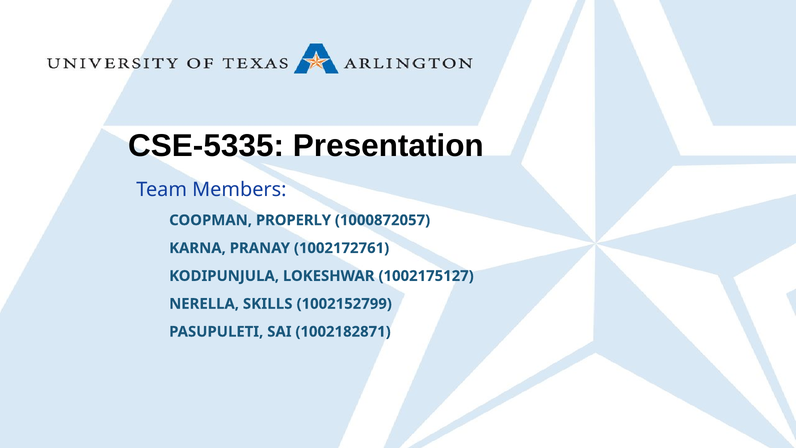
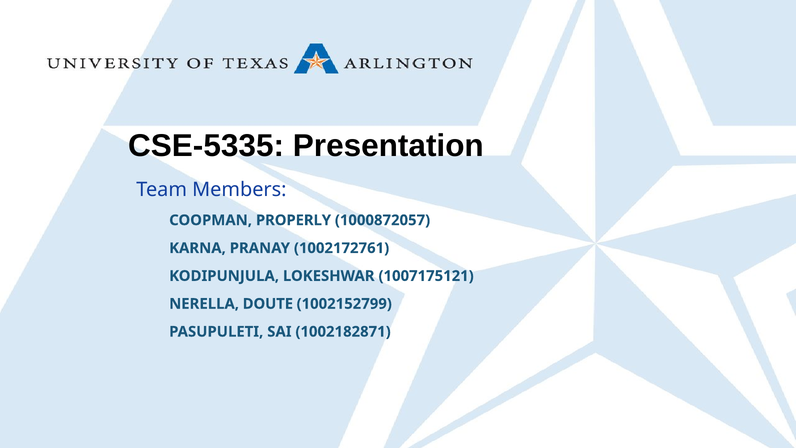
1002175127: 1002175127 -> 1007175121 (426, 276)
SKILLS: SKILLS -> DOUTE (268, 304)
